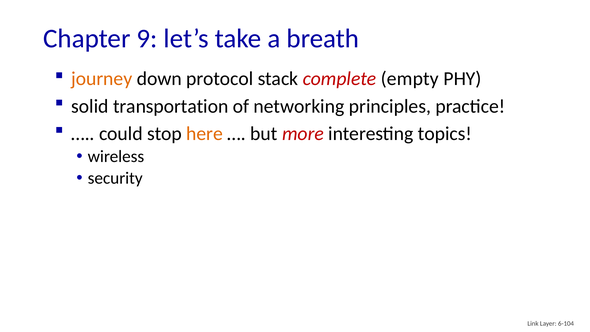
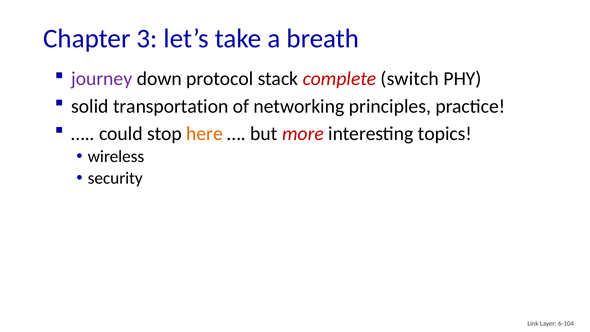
9: 9 -> 3 (147, 38)
journey colour: orange -> purple (102, 79)
empty: empty -> switch (410, 79)
